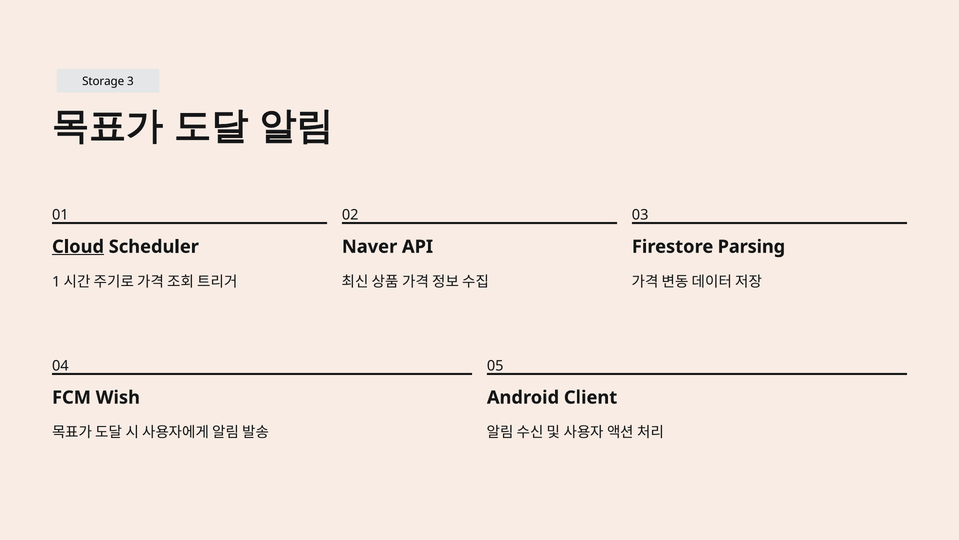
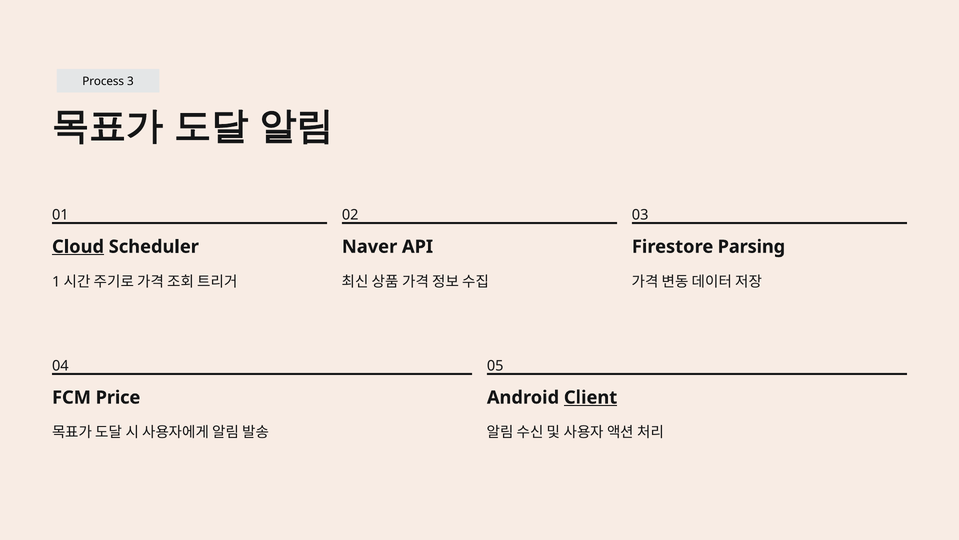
Storage: Storage -> Process (103, 81)
Wish: Wish -> Price (118, 397)
Client underline: none -> present (591, 397)
